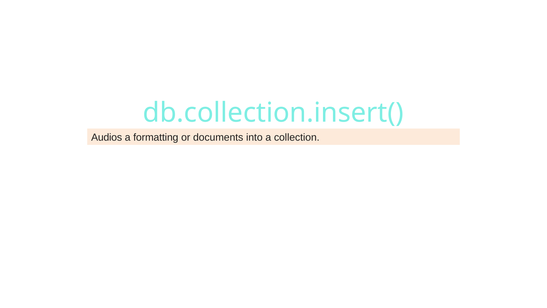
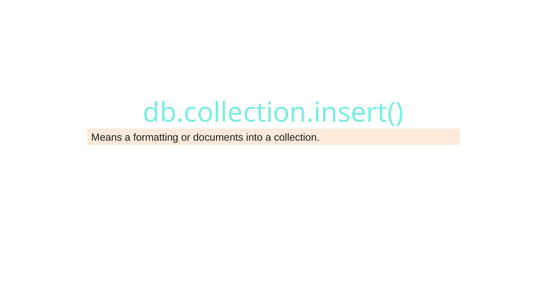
Audios: Audios -> Means (107, 137)
